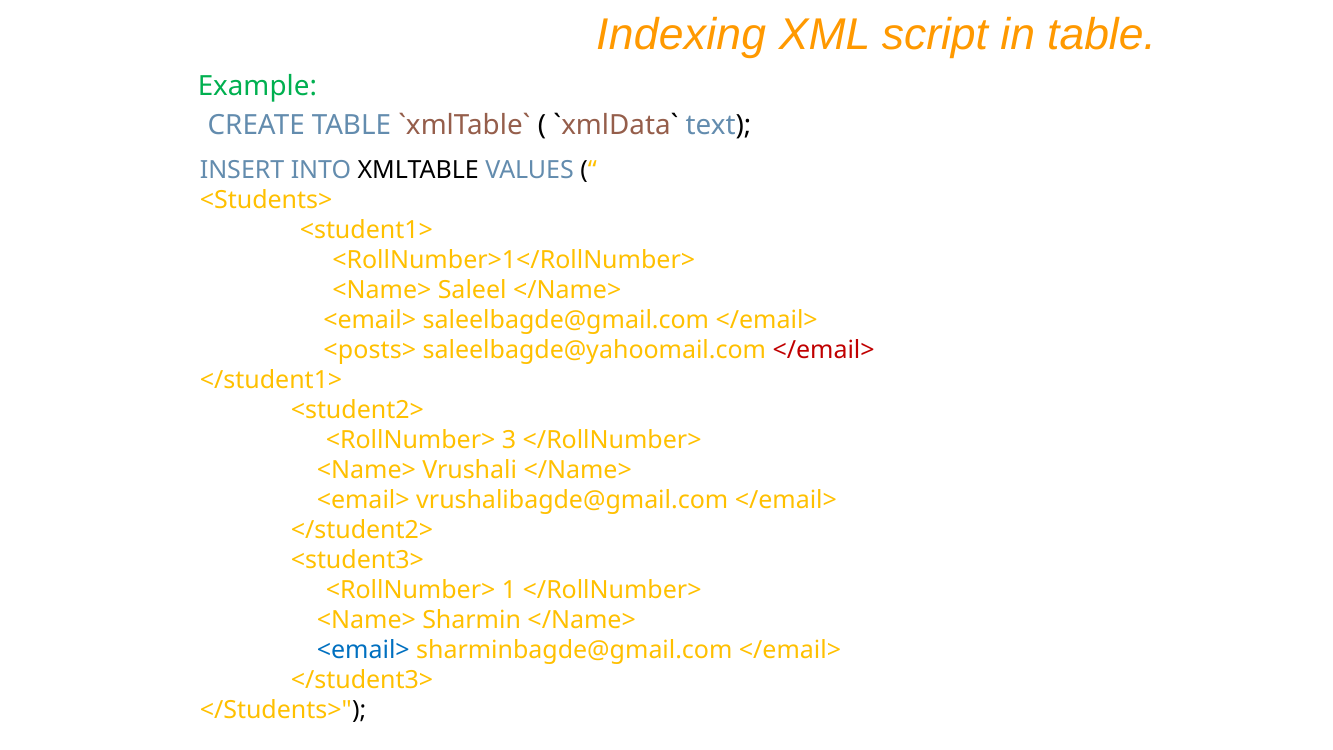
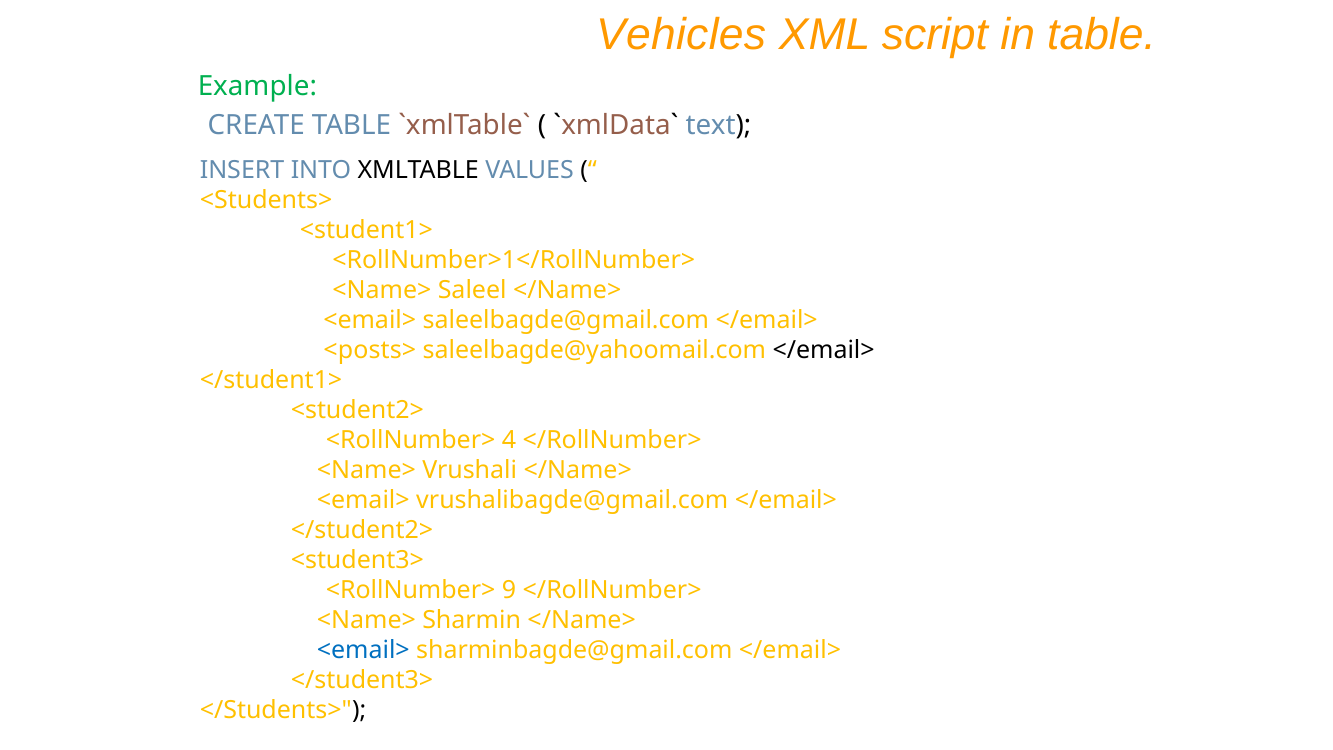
Indexing: Indexing -> Vehicles (681, 35)
</email> colour: red -> black (824, 350)
3: 3 -> 4 (509, 440)
1: 1 -> 9 (509, 590)
